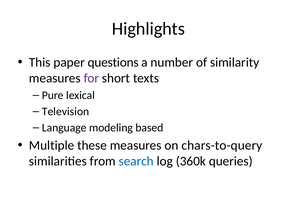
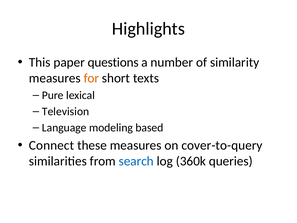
for colour: purple -> orange (91, 78)
Multiple: Multiple -> Connect (52, 145)
chars-to-query: chars-to-query -> cover-to-query (222, 145)
